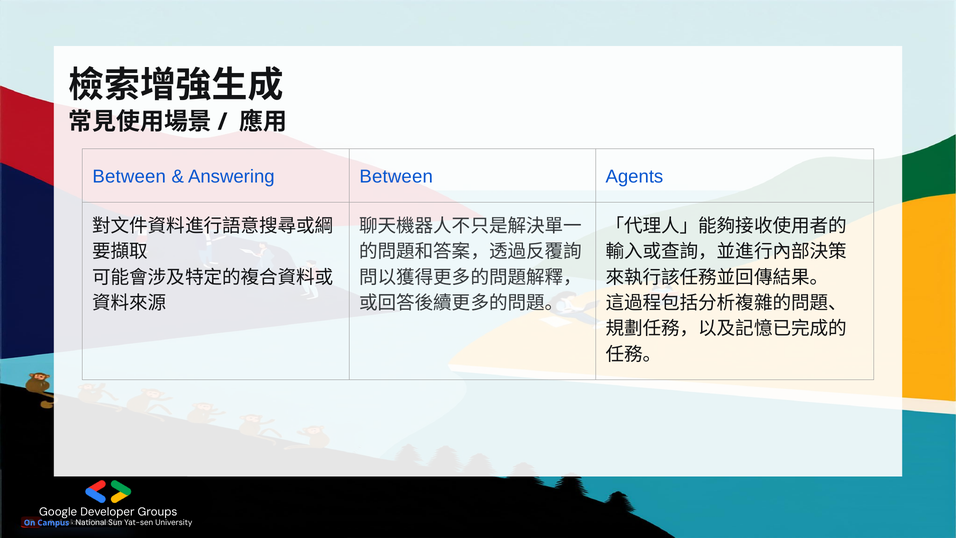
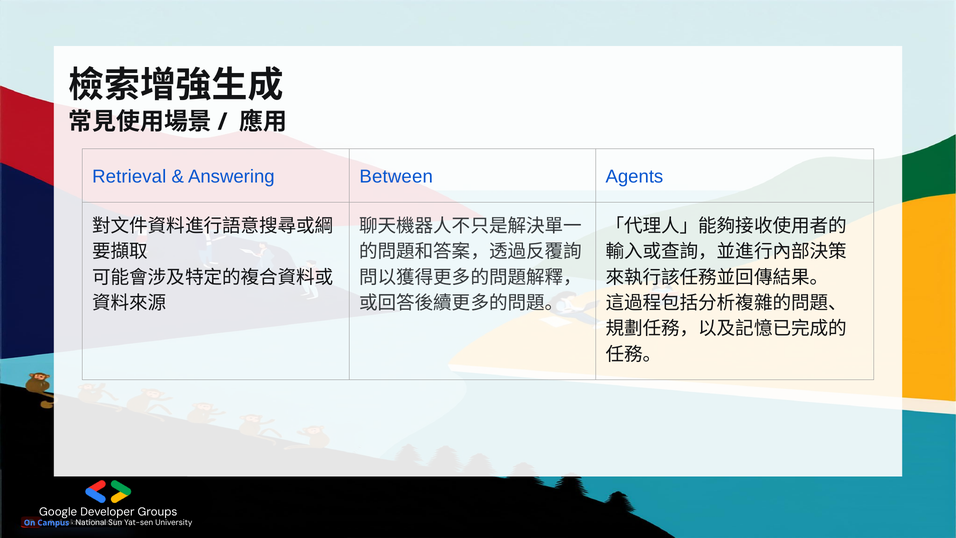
Between: Between -> Retrieval (129, 176)
